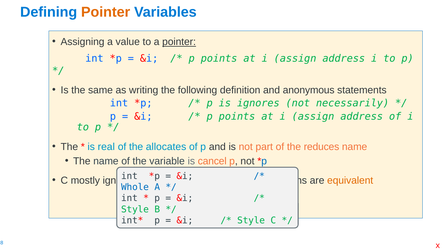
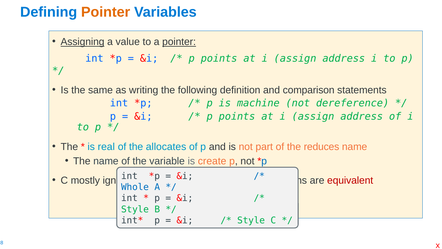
Assigning underline: none -> present (83, 42)
anonymous: anonymous -> comparison (309, 90)
is ignores: ignores -> machine (258, 103)
necessarily: necessarily -> dereference (353, 103)
cancel: cancel -> create (212, 161)
equivalent colour: orange -> red (350, 180)
